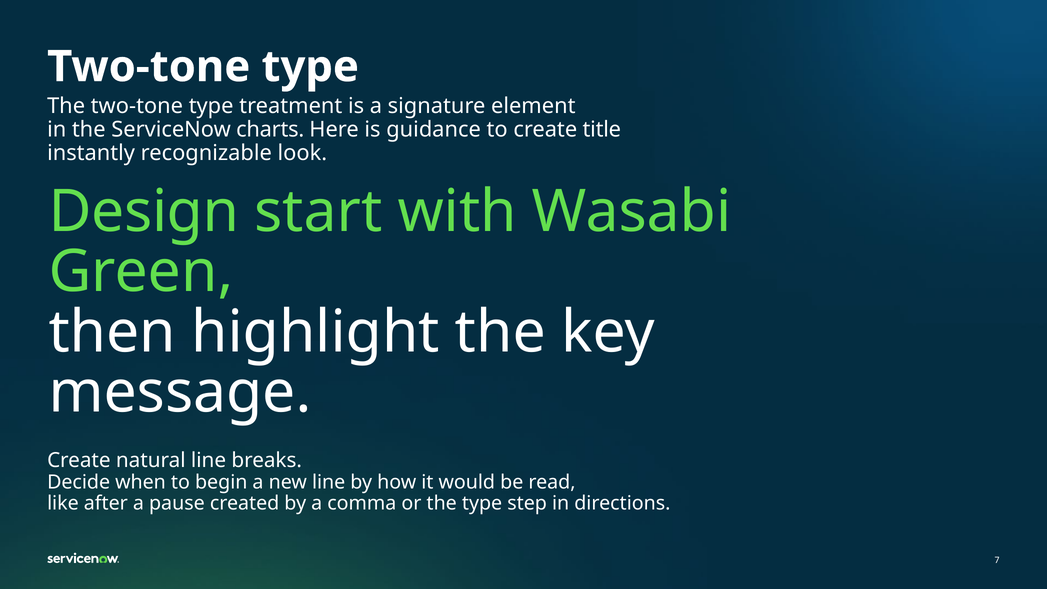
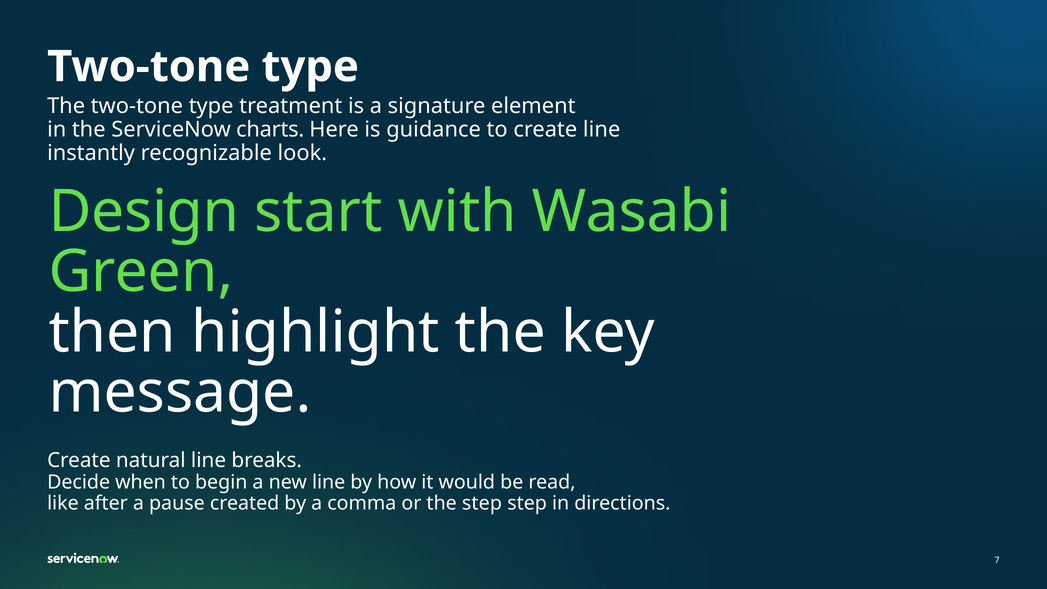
create title: title -> line (602, 129)
the type: type -> step (482, 503)
